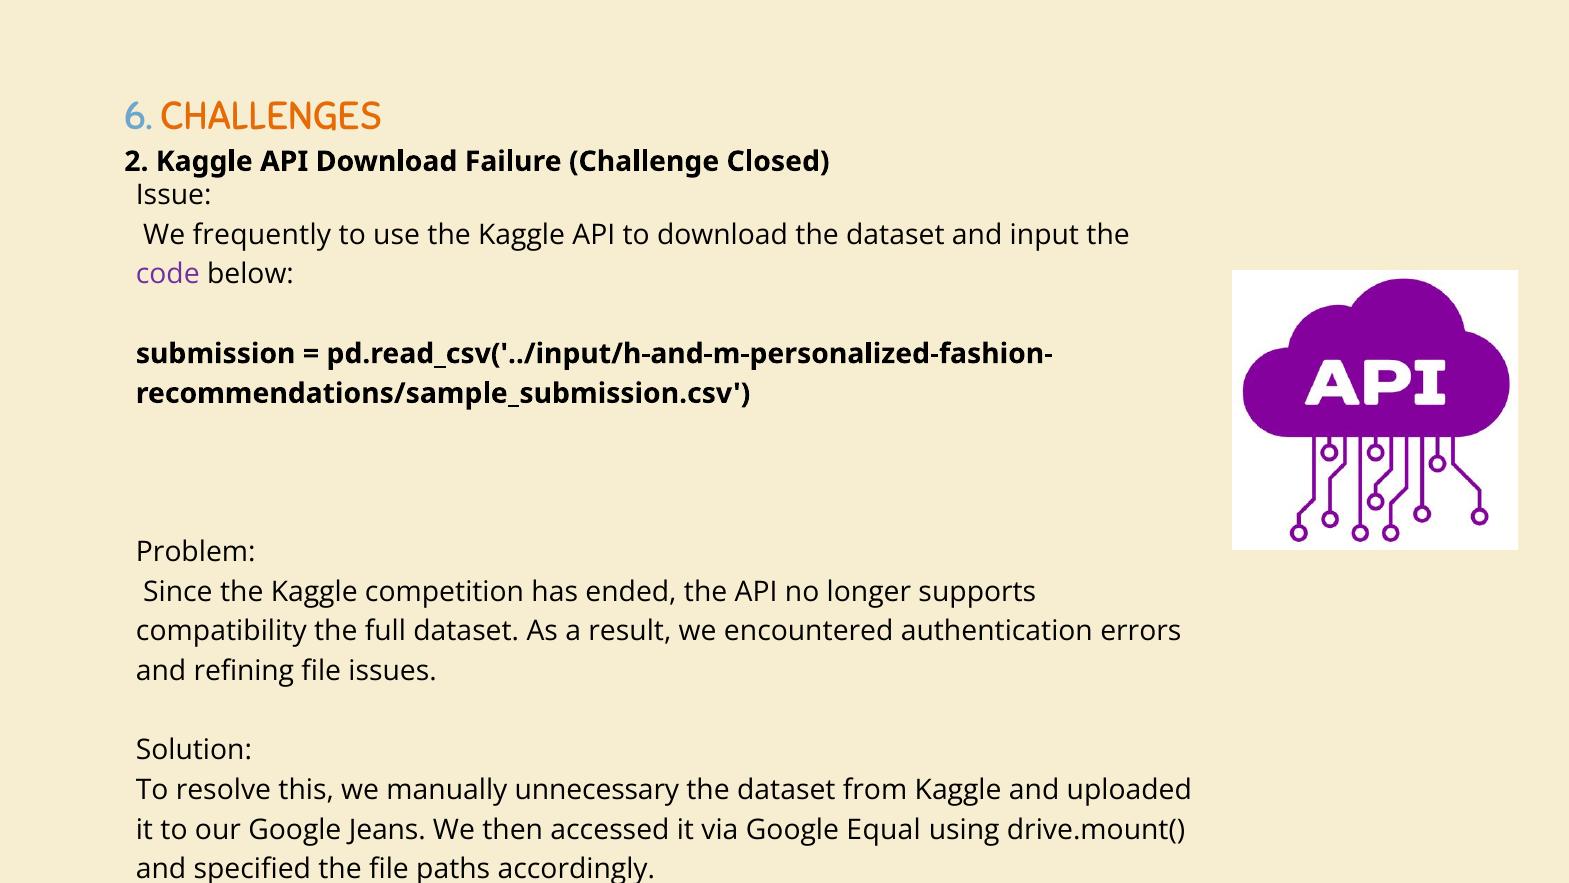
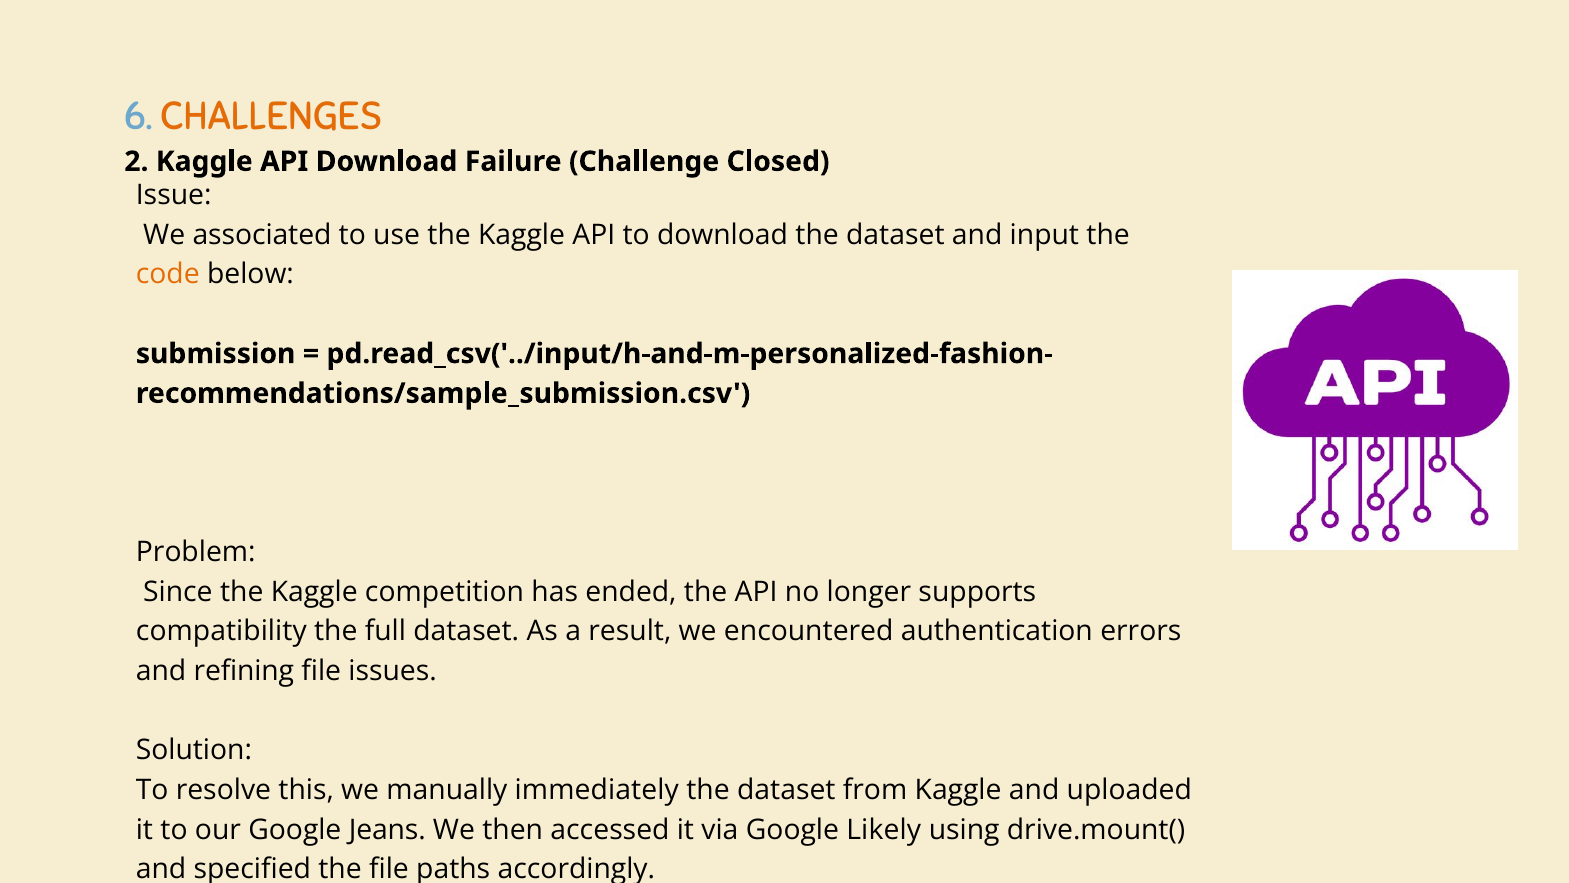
frequently: frequently -> associated (262, 235)
code colour: purple -> orange (168, 274)
unnecessary: unnecessary -> immediately (597, 790)
Equal: Equal -> Likely (884, 829)
